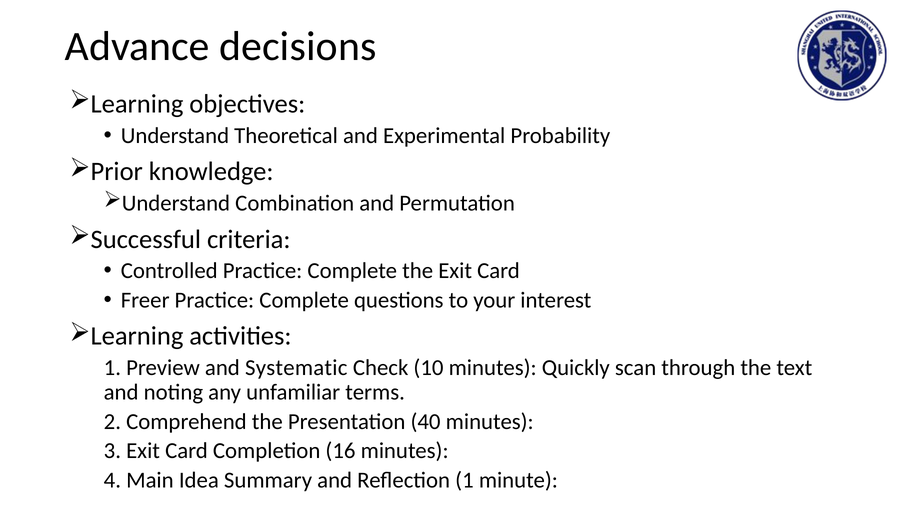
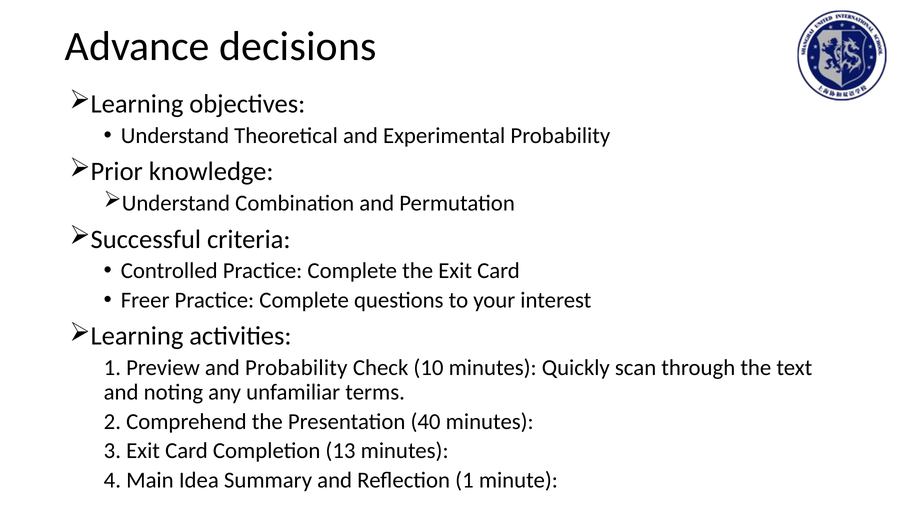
and Systematic: Systematic -> Probability (296, 368)
16: 16 -> 13 (340, 451)
